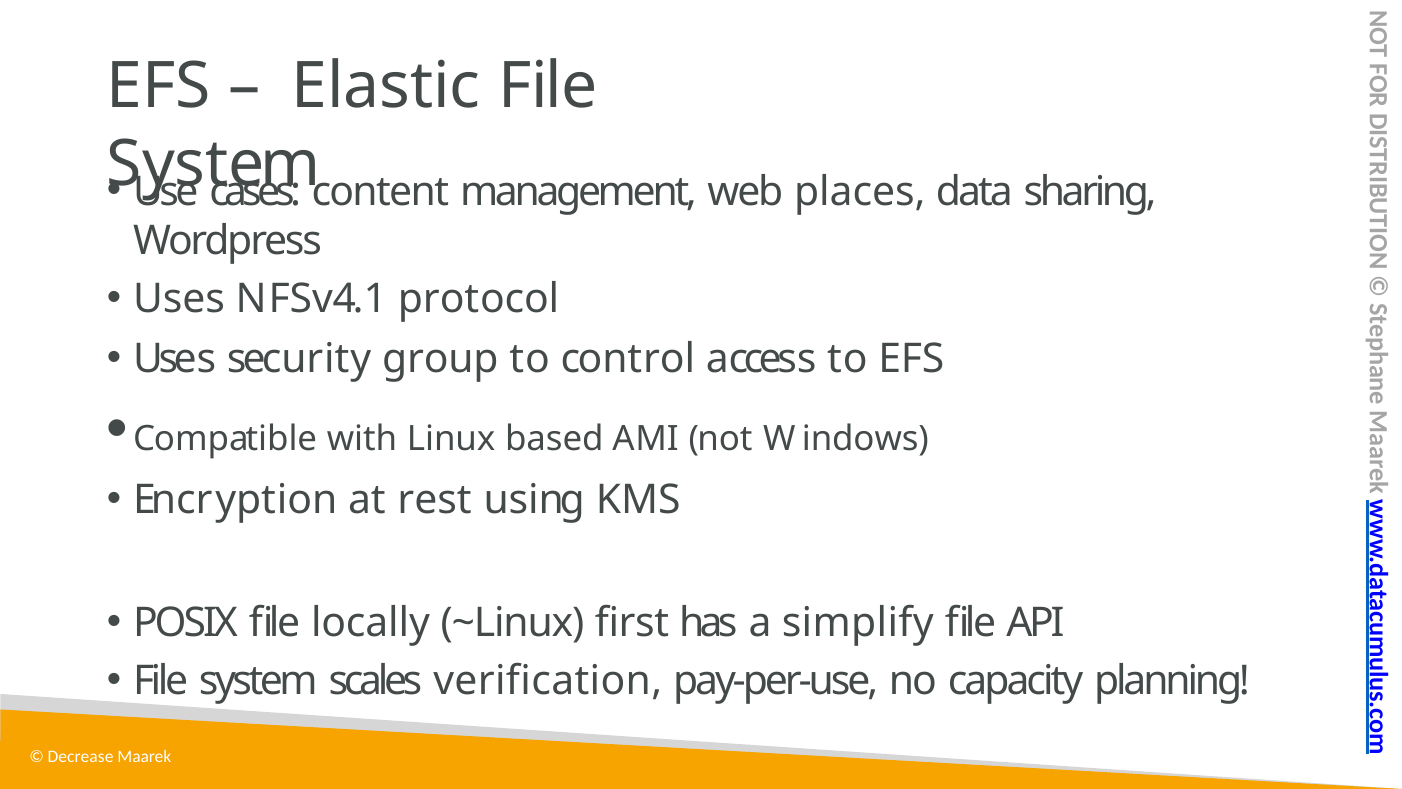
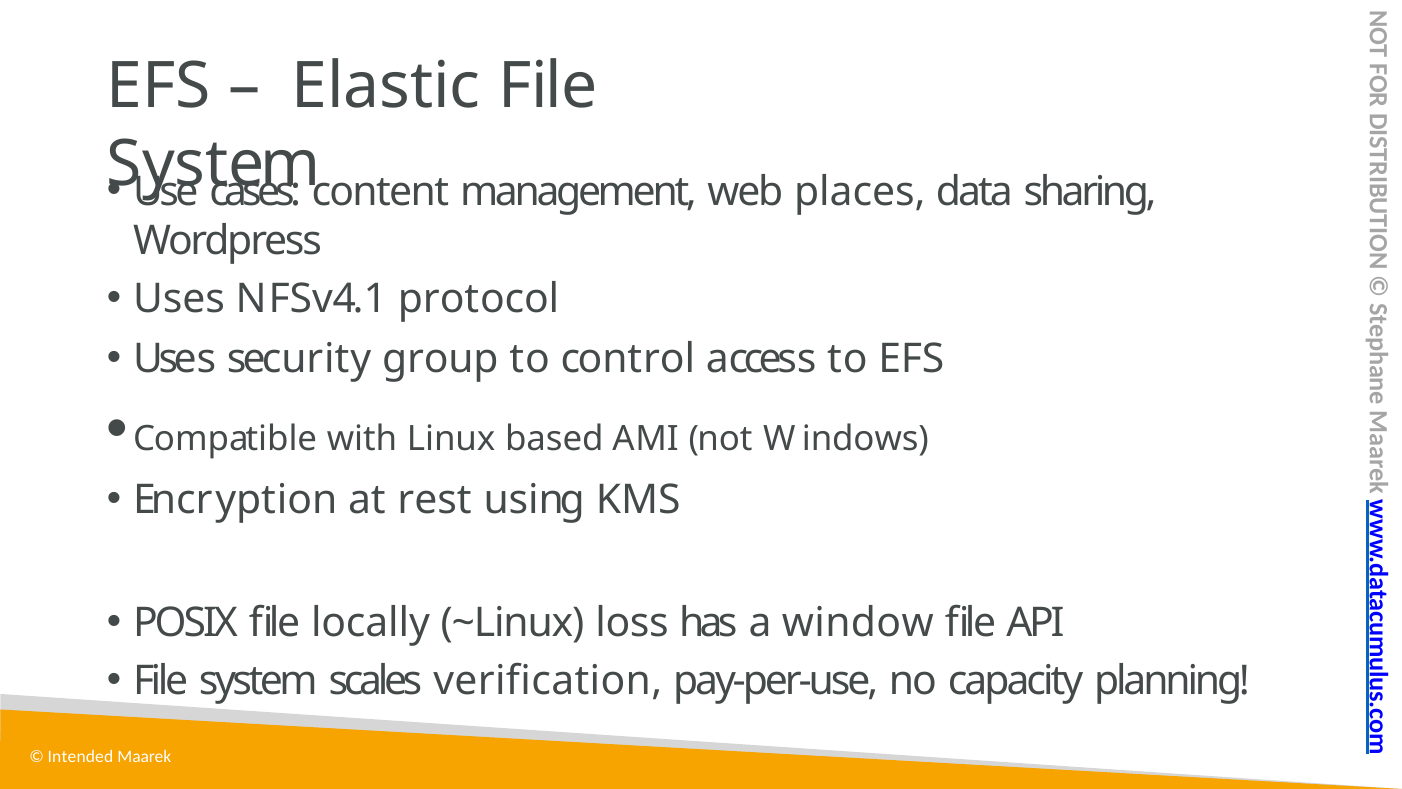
first: first -> loss (632, 623)
simplify: simplify -> window (858, 623)
Decrease: Decrease -> Intended (80, 756)
